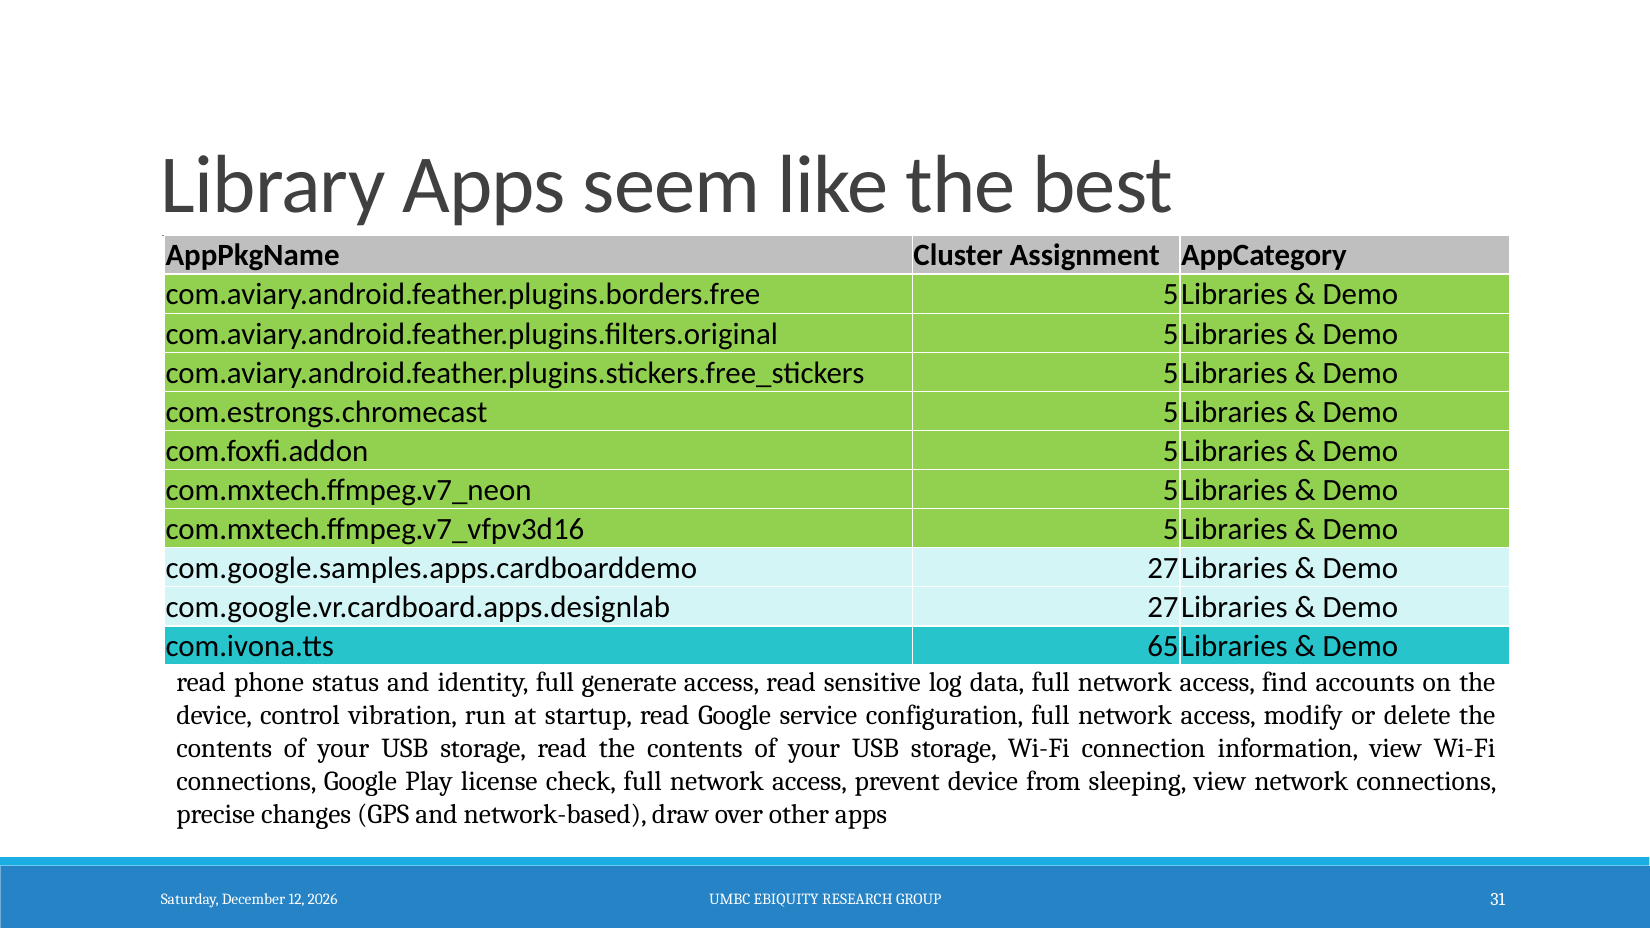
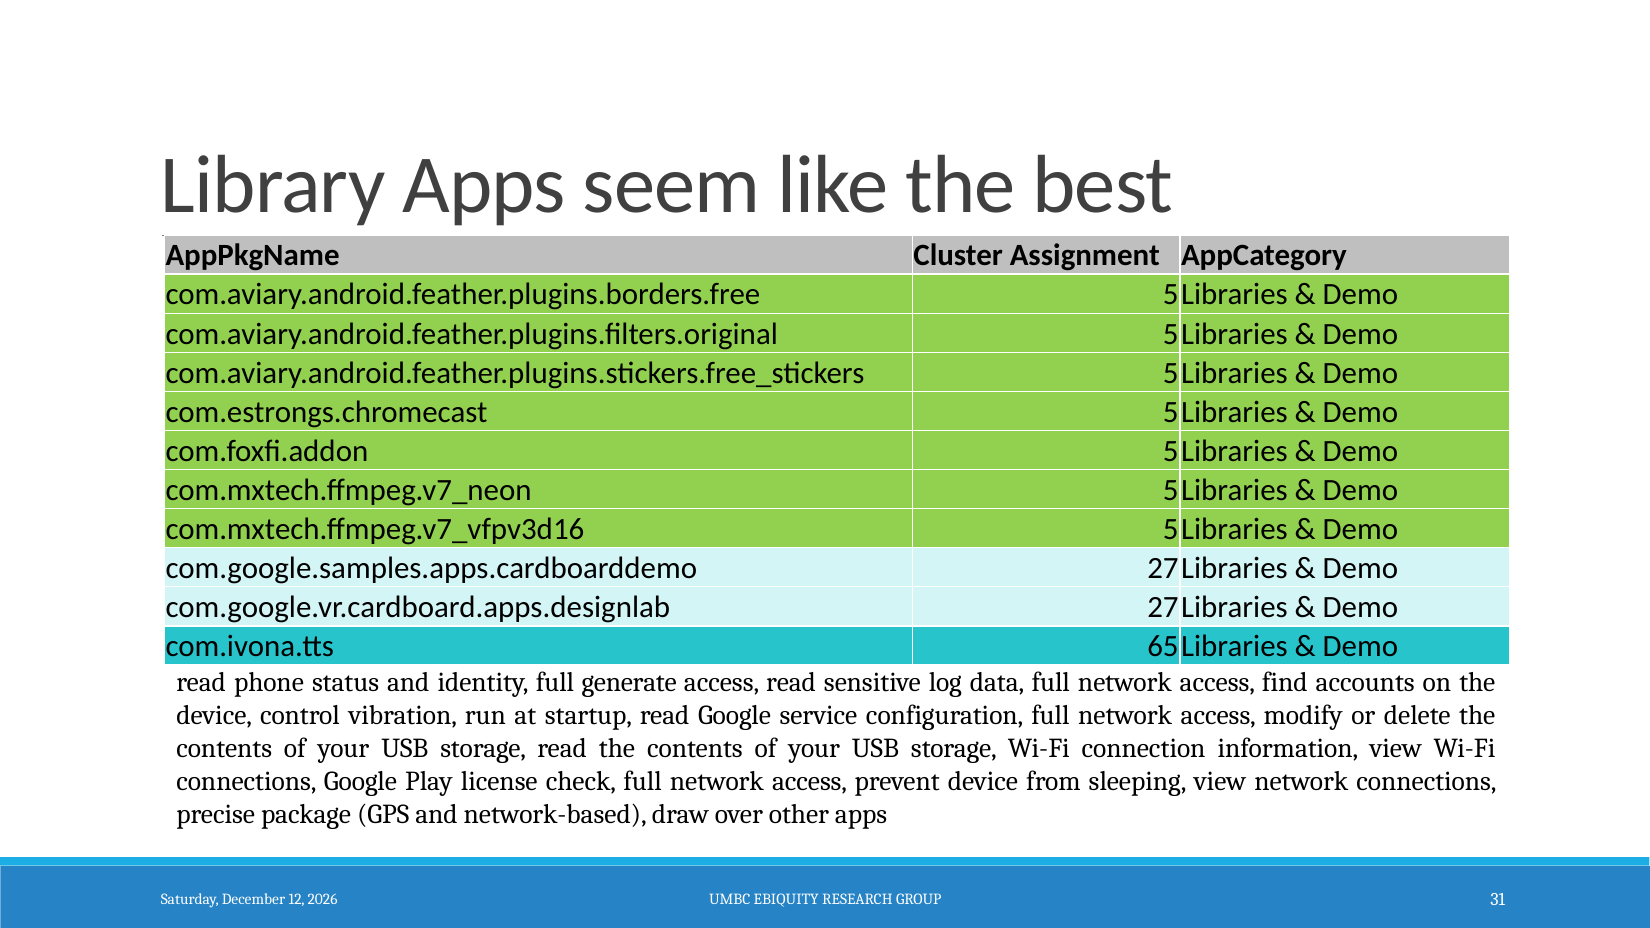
changes: changes -> package (306, 814)
